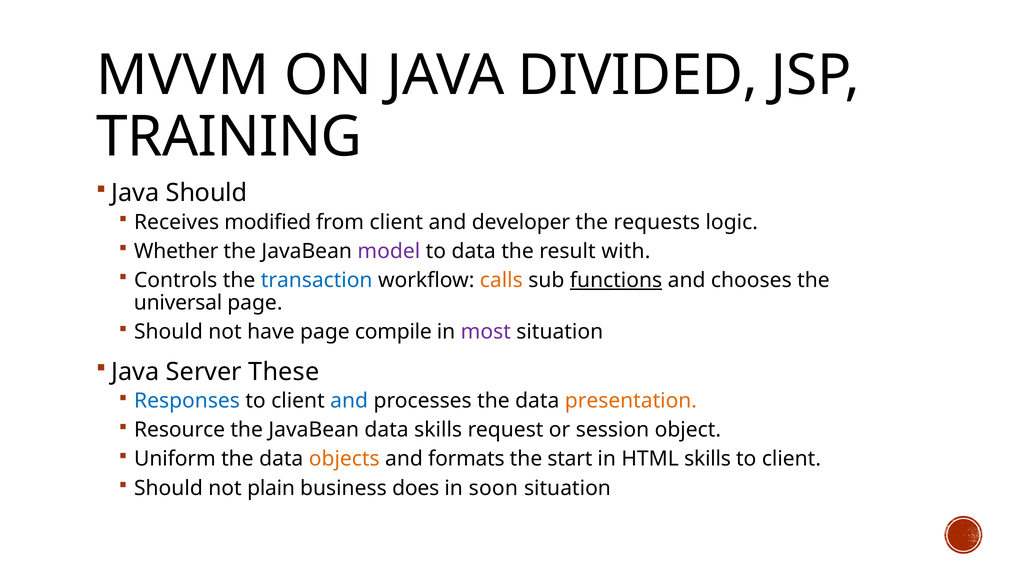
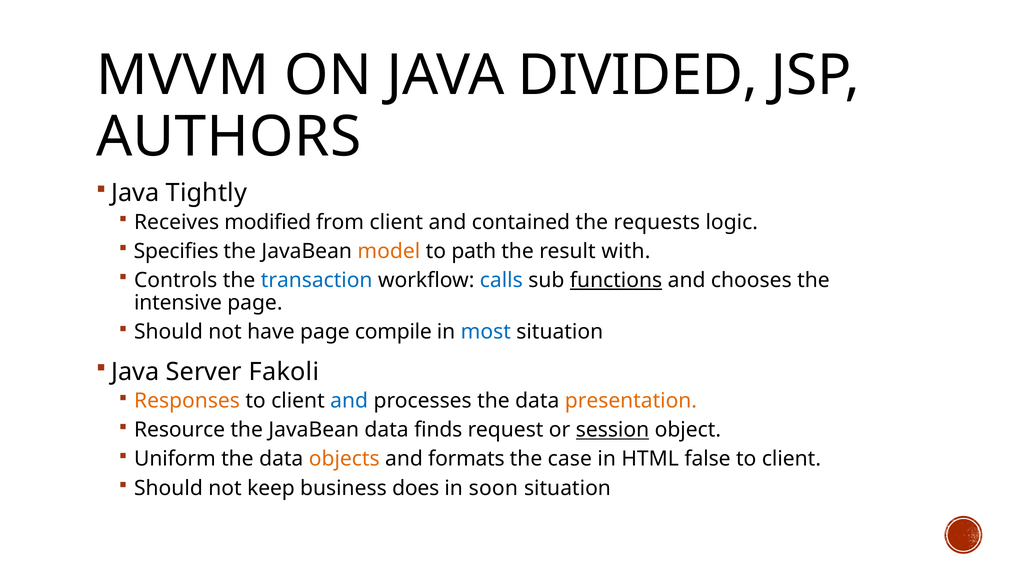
TRAINING: TRAINING -> AUTHORS (229, 137)
Java Should: Should -> Tightly (206, 193)
developer: developer -> contained (521, 222)
Whether: Whether -> Specifies (176, 251)
model colour: purple -> orange (389, 251)
to data: data -> path (474, 251)
calls colour: orange -> blue (501, 280)
universal: universal -> intensive (178, 303)
most colour: purple -> blue (486, 332)
These: These -> Fakoli (284, 372)
Responses colour: blue -> orange (187, 401)
data skills: skills -> finds (438, 430)
session underline: none -> present (612, 430)
start: start -> case (570, 459)
HTML skills: skills -> false (707, 459)
plain: plain -> keep (271, 488)
